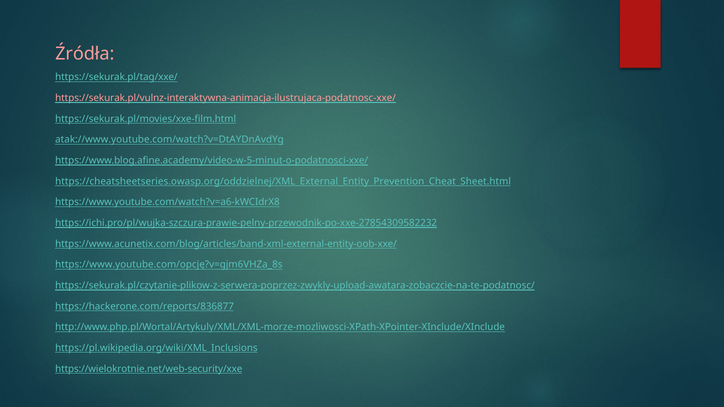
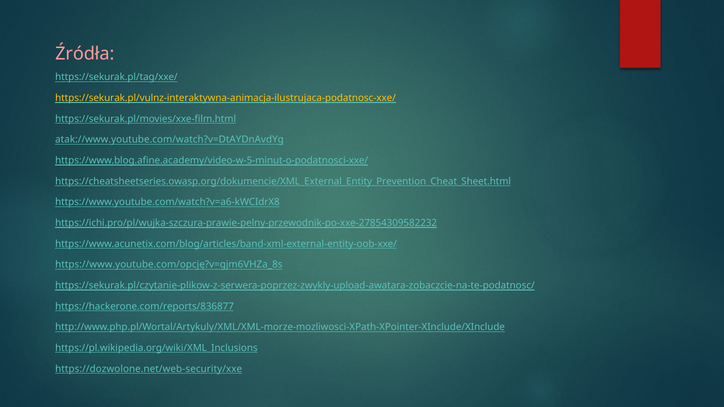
https://sekurak.pl/vulnz-interaktywna-animacja-ilustrujaca-podatnosc-xxe/ colour: pink -> yellow (226, 98)
https://cheatsheetseries.owasp.org/oddzielnej/XML_External_Entity_Prevention_Cheat_Sheet.html: https://cheatsheetseries.owasp.org/oddzielnej/XML_External_Entity_Prevention_Cheat_Sheet.html -> https://cheatsheetseries.owasp.org/dokumencie/XML_External_Entity_Prevention_Cheat_Sheet.html (283, 182)
https://wielokrotnie.net/web-security/xxe: https://wielokrotnie.net/web-security/xxe -> https://dozwolone.net/web-security/xxe (149, 369)
